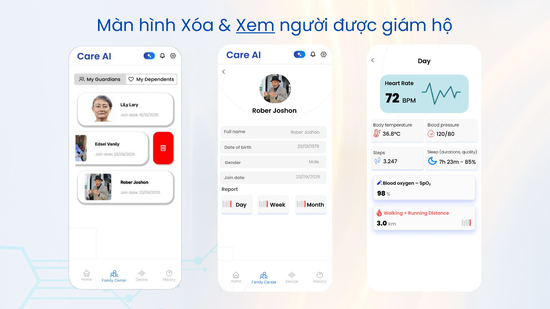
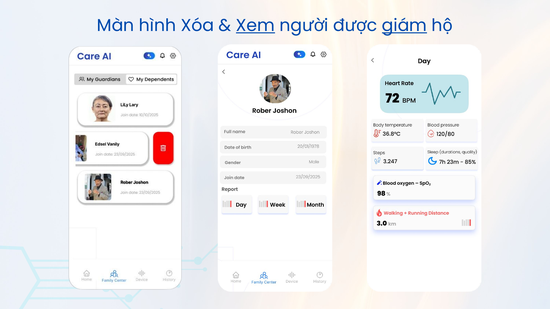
giám underline: none -> present (404, 25)
